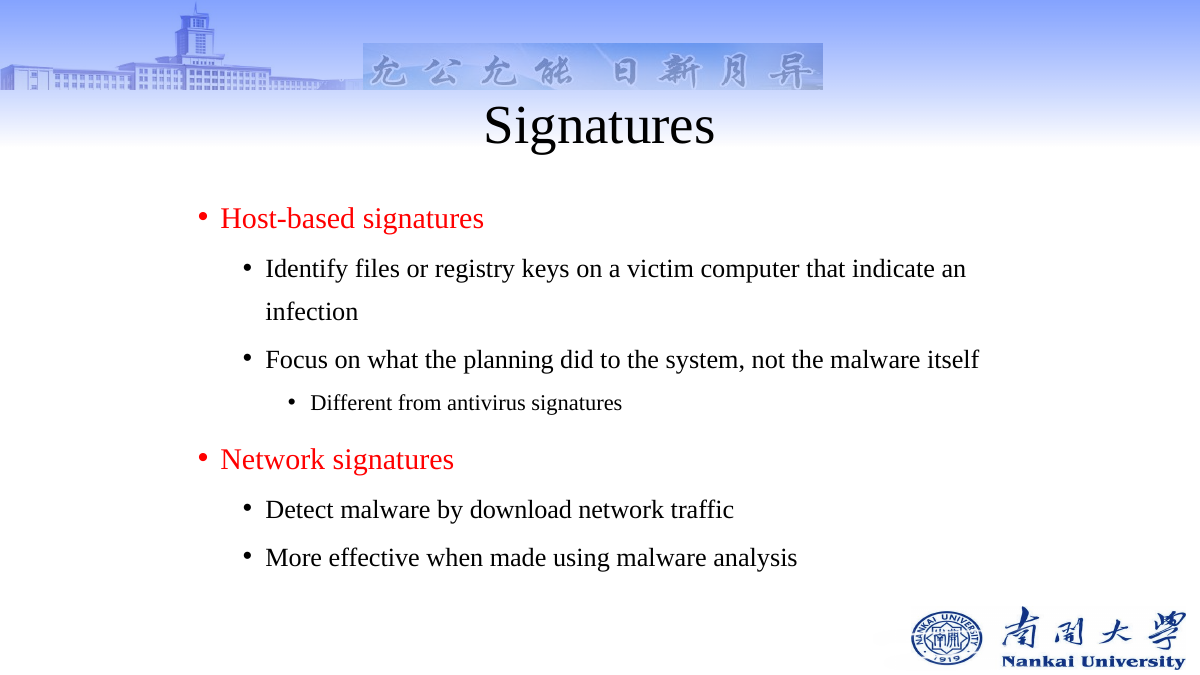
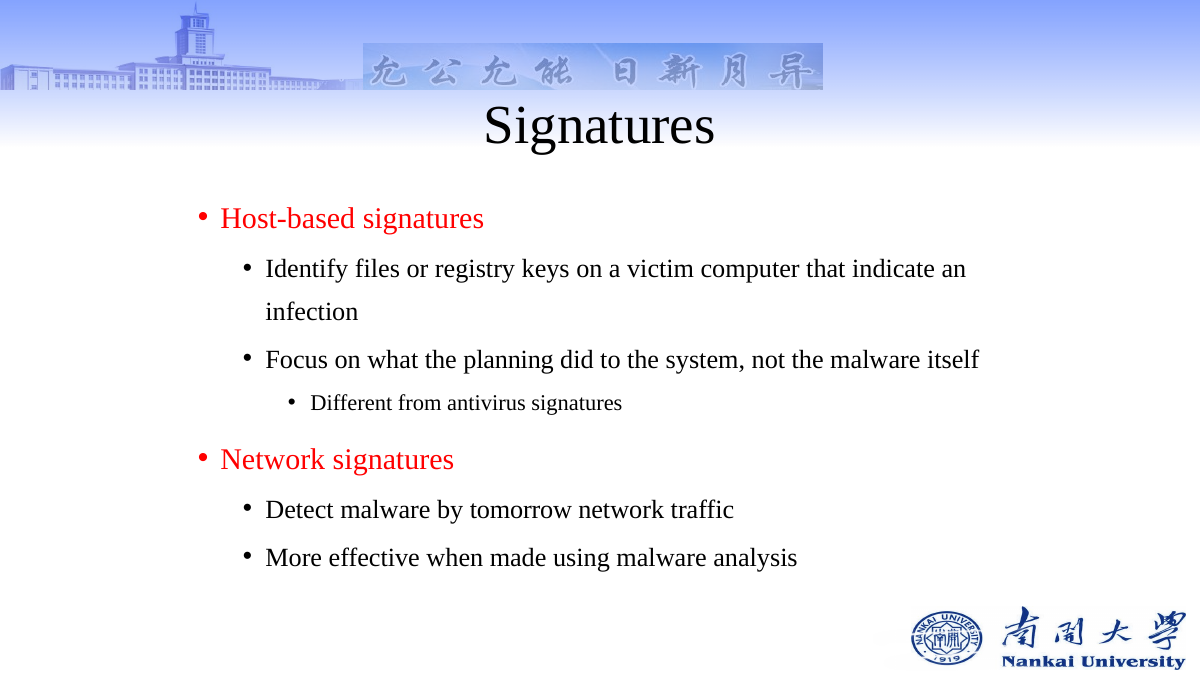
download: download -> tomorrow (521, 509)
